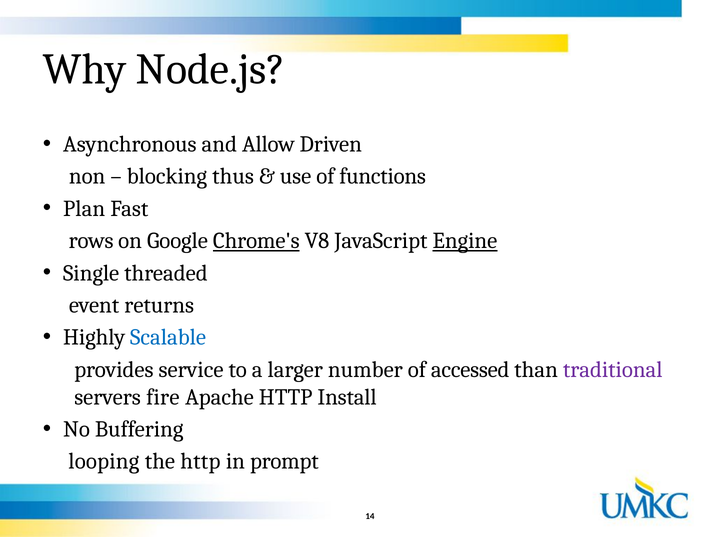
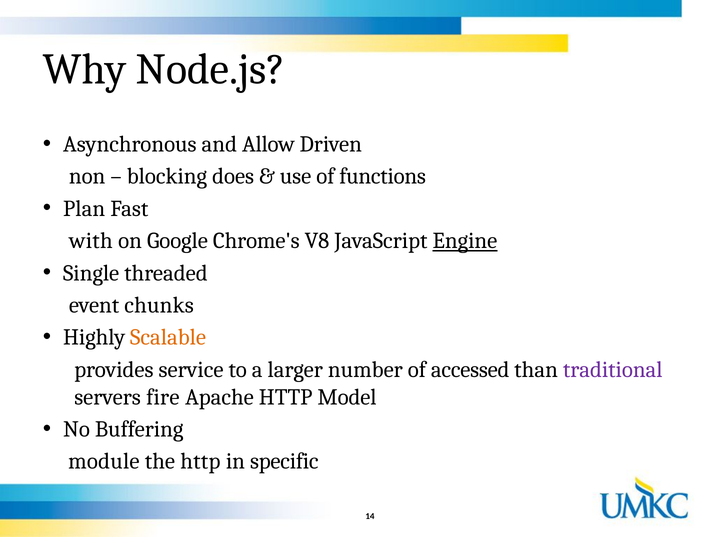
thus: thus -> does (233, 176)
rows: rows -> with (91, 241)
Chrome's underline: present -> none (256, 241)
returns: returns -> chunks (159, 305)
Scalable colour: blue -> orange (168, 337)
Install: Install -> Model (347, 397)
looping: looping -> module (104, 461)
prompt: prompt -> specific (284, 461)
